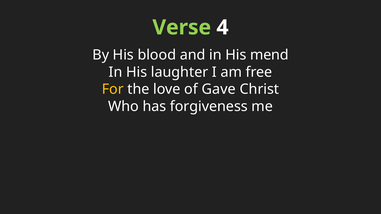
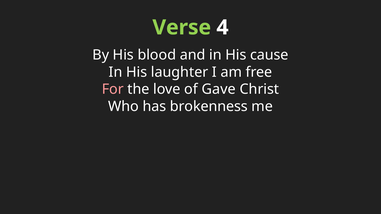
mend: mend -> cause (269, 55)
For colour: yellow -> pink (113, 89)
forgiveness: forgiveness -> brokenness (209, 106)
